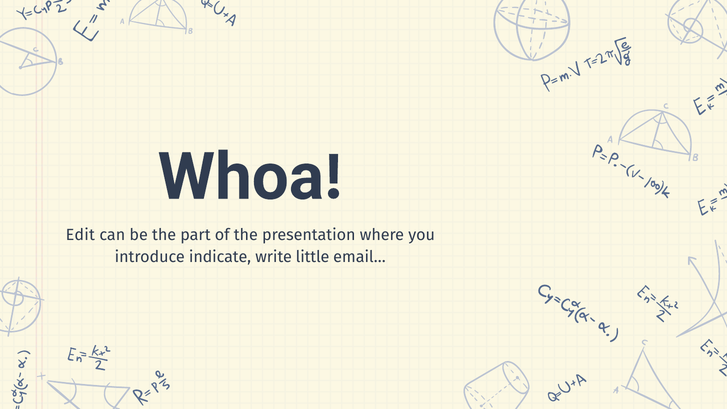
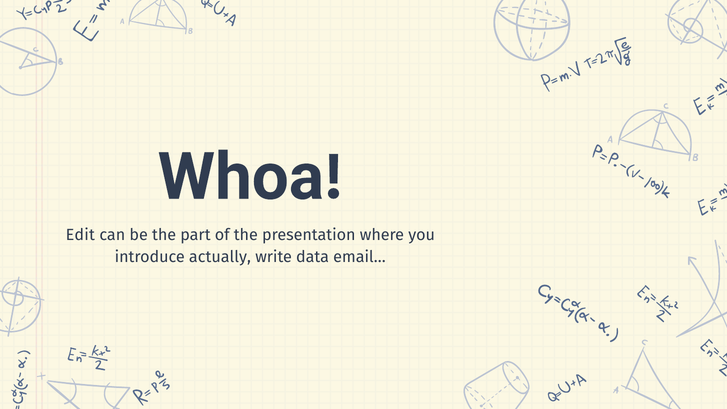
indicate: indicate -> actually (220, 257)
little: little -> data (312, 257)
